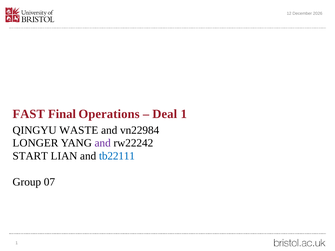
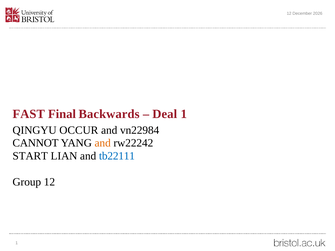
Operations: Operations -> Backwards (109, 114)
WASTE: WASTE -> OCCUR (79, 130)
LONGER: LONGER -> CANNOT (36, 143)
and colour: purple -> orange (103, 143)
Group 07: 07 -> 12 (49, 182)
